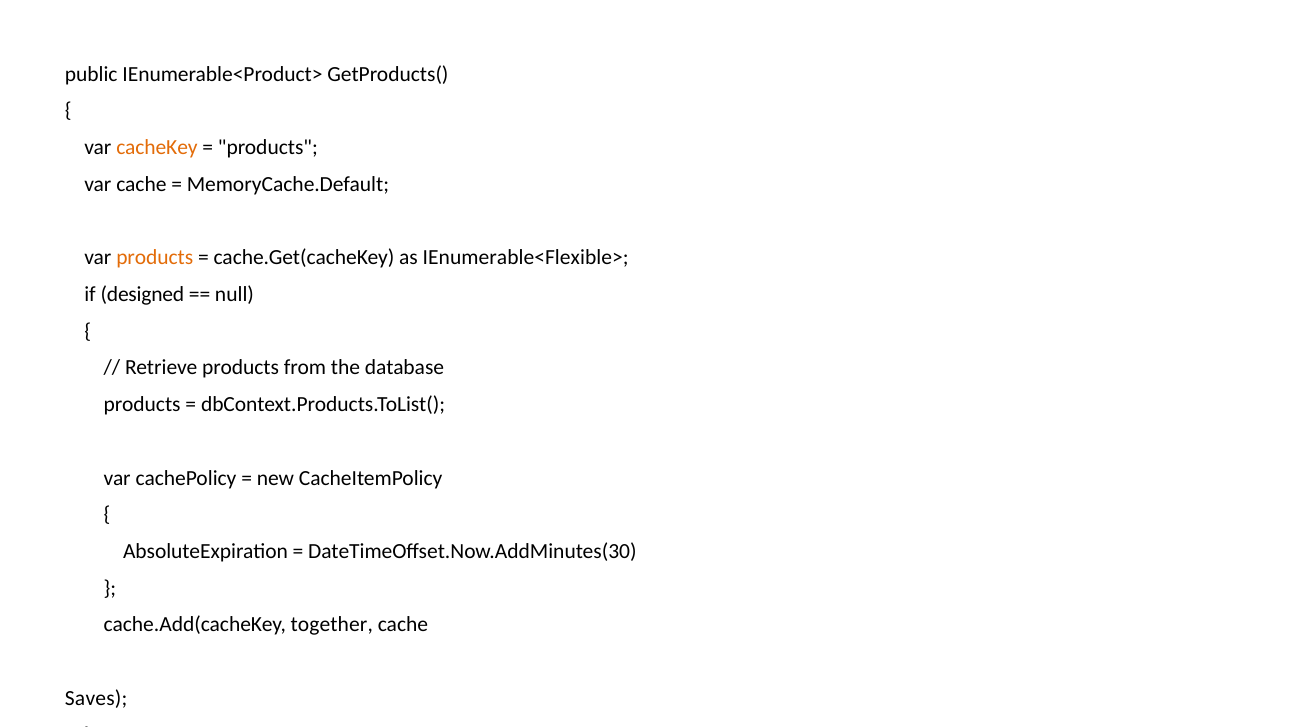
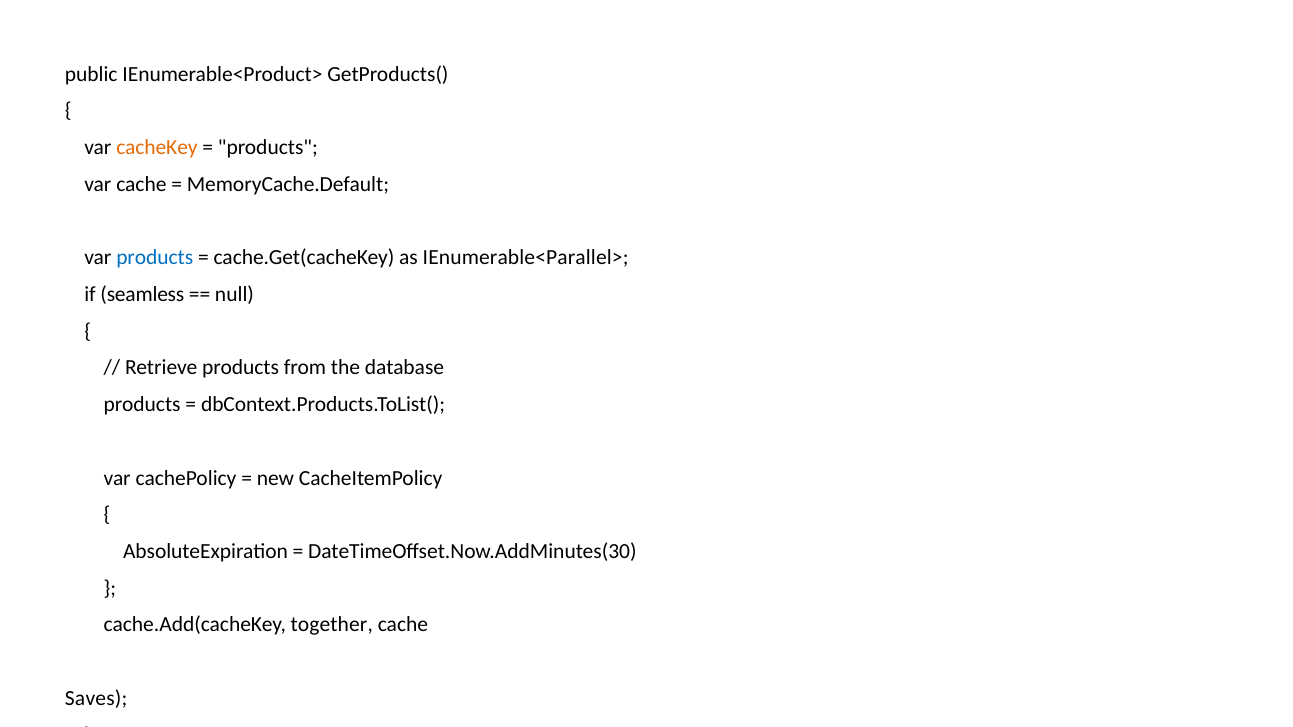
products colour: orange -> blue (155, 258)
IEnumerable<Flexible>: IEnumerable<Flexible> -> IEnumerable<Parallel> (526, 258)
designed: designed -> seamless (142, 295)
